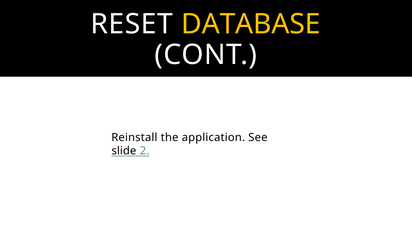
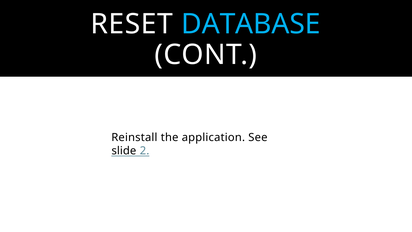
DATABASE colour: yellow -> light blue (251, 24)
